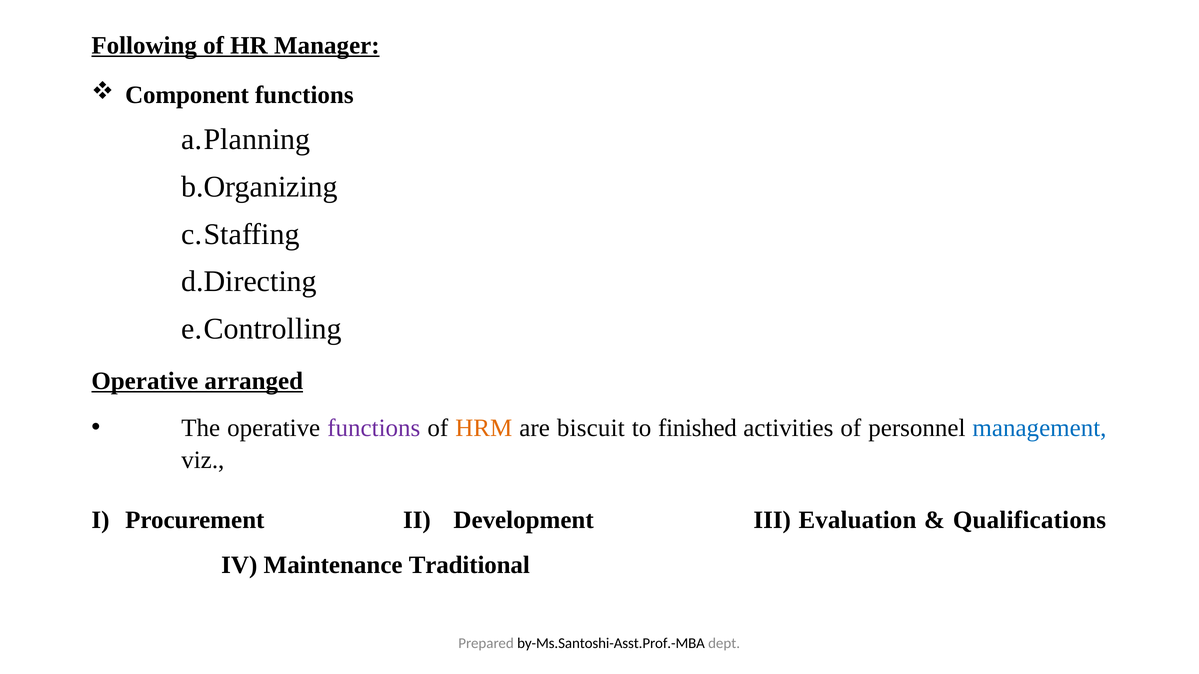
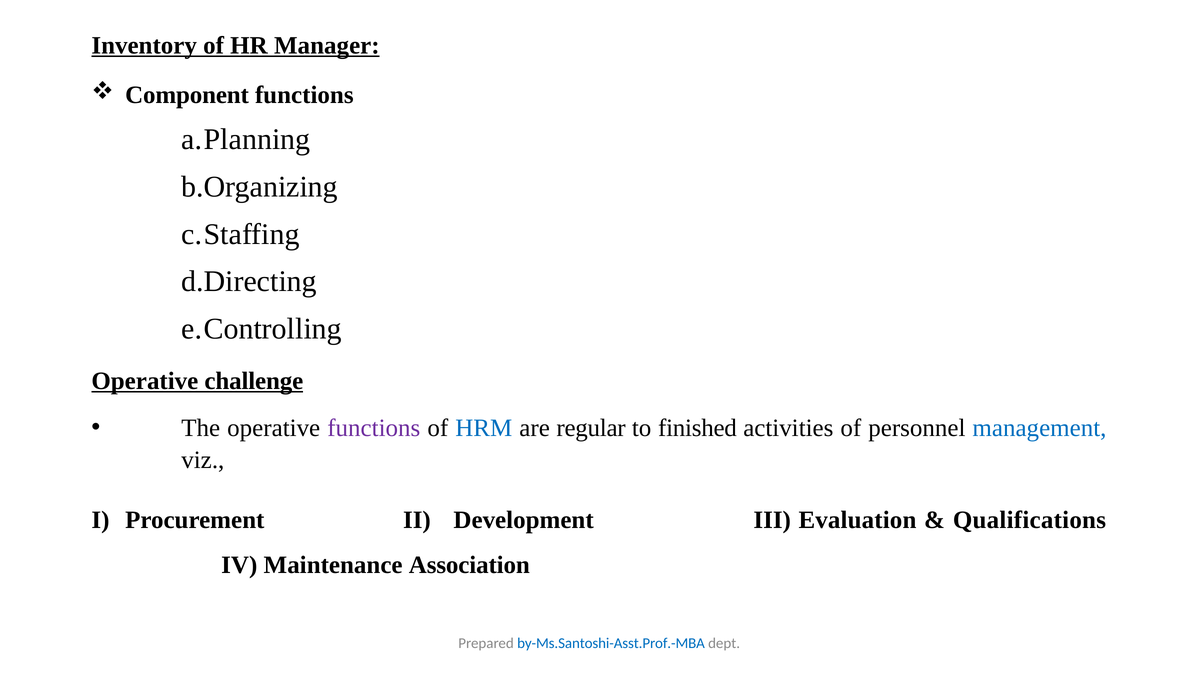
Following: Following -> Inventory (144, 45)
arranged: arranged -> challenge (254, 381)
HRM colour: orange -> blue (484, 428)
biscuit: biscuit -> regular (591, 428)
Traditional: Traditional -> Association (469, 565)
by-Ms.Santoshi-Asst.Prof.-MBA colour: black -> blue (611, 644)
